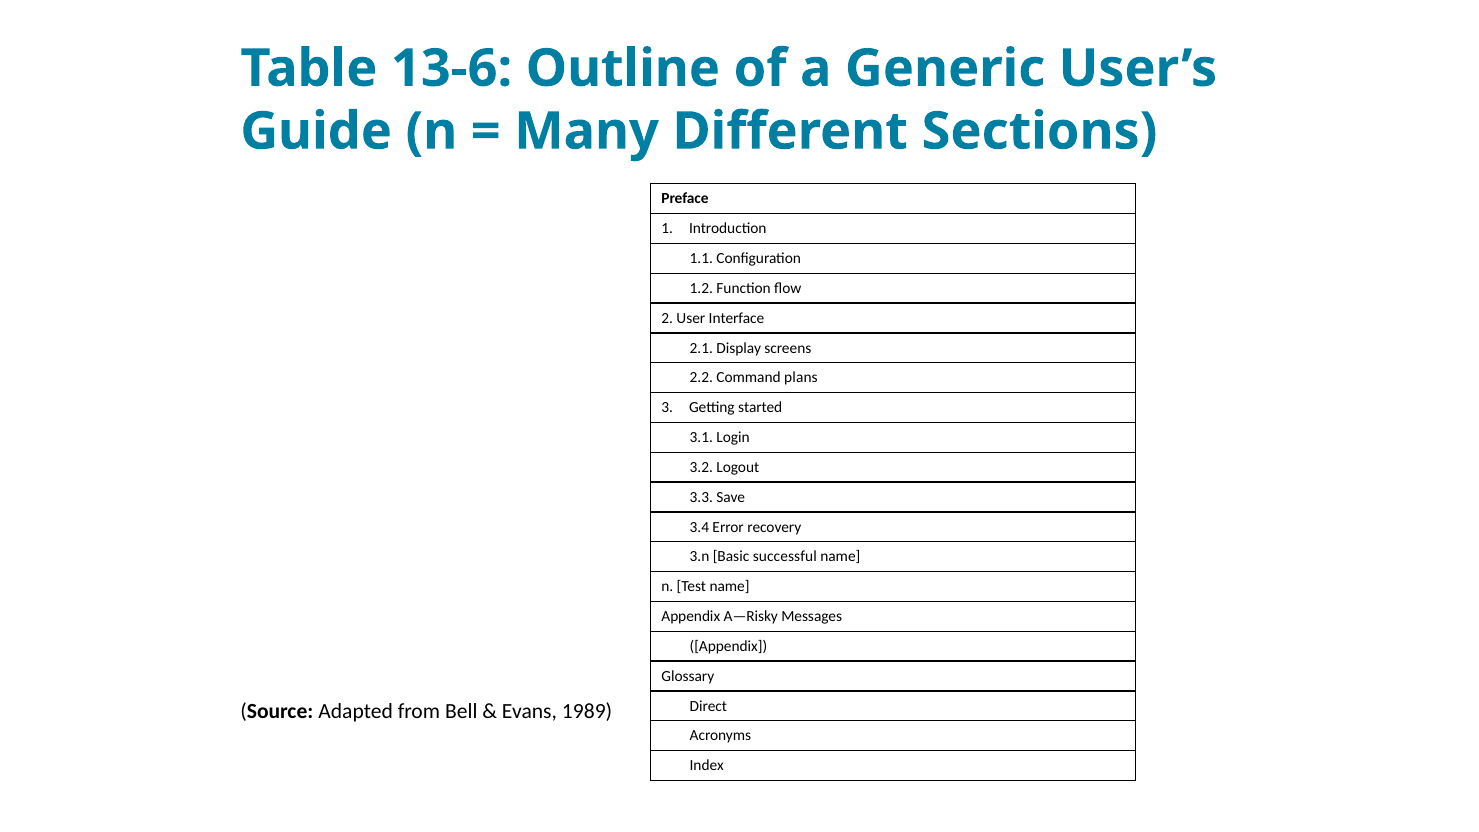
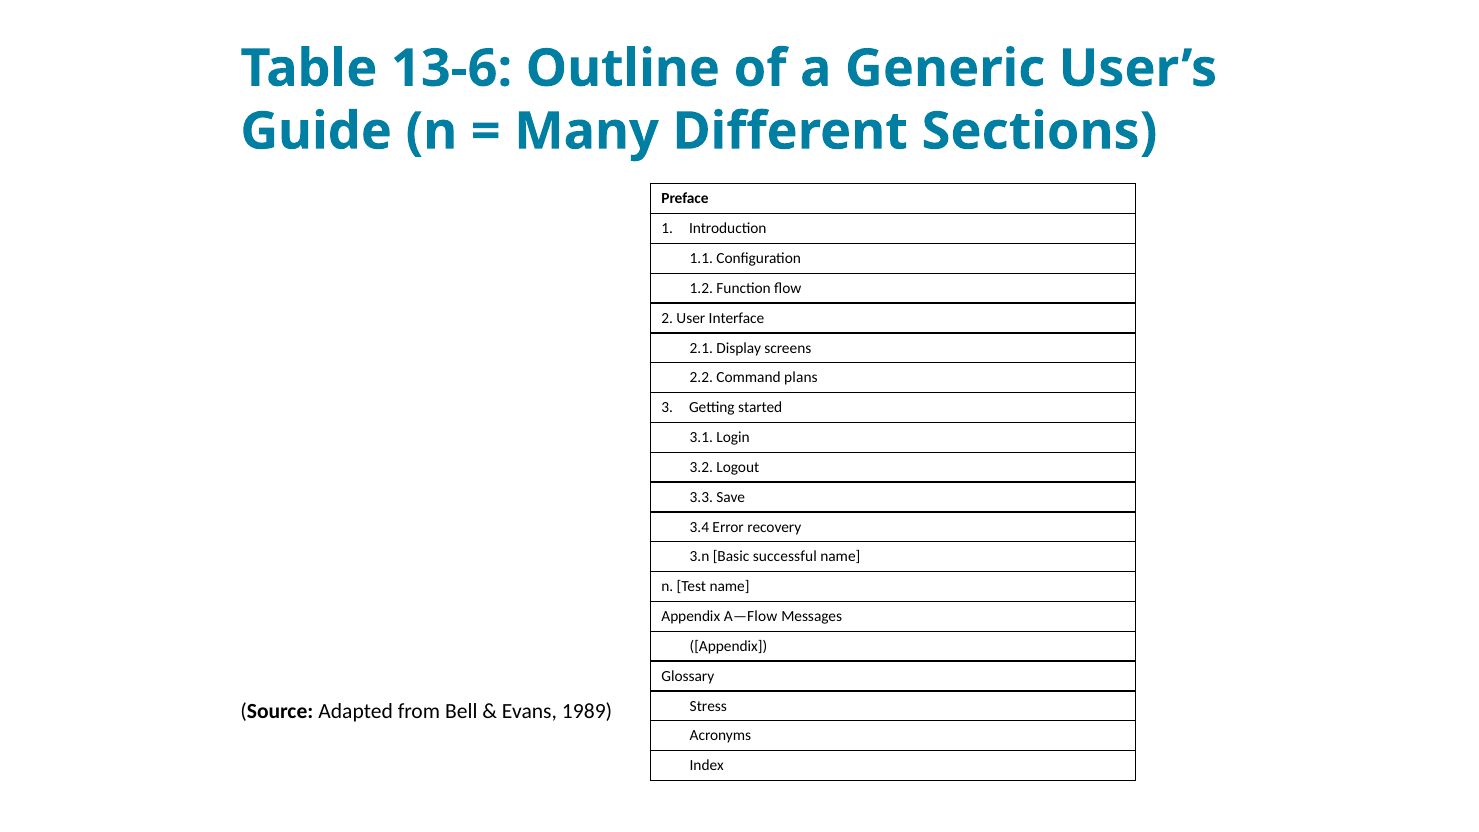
A—Risky: A—Risky -> A—Flow (751, 616)
Direct: Direct -> Stress (708, 706)
